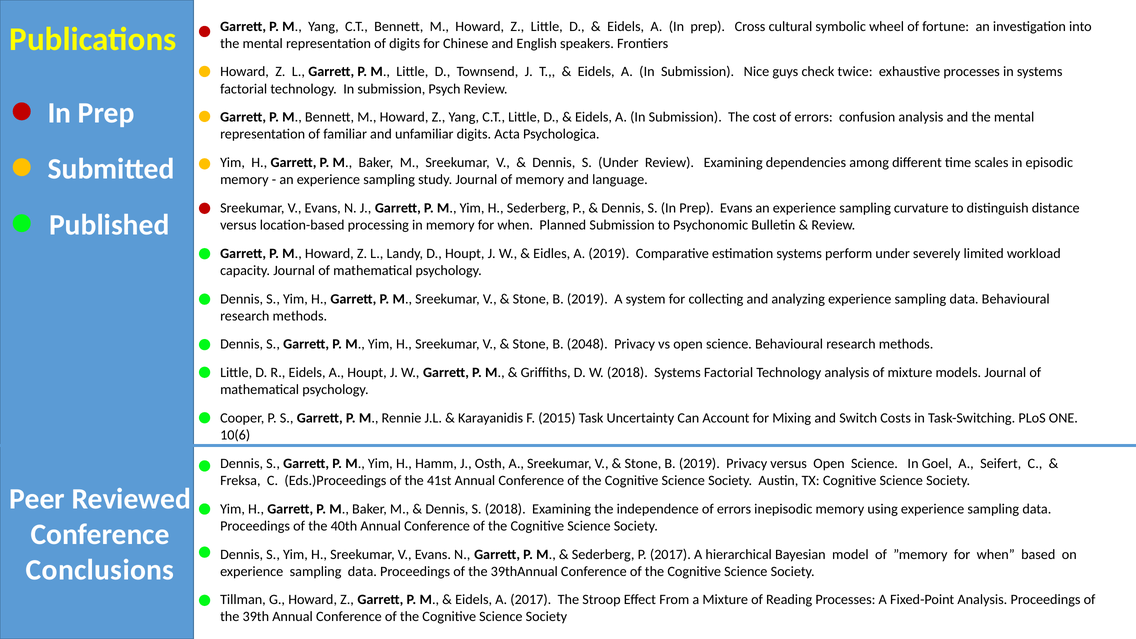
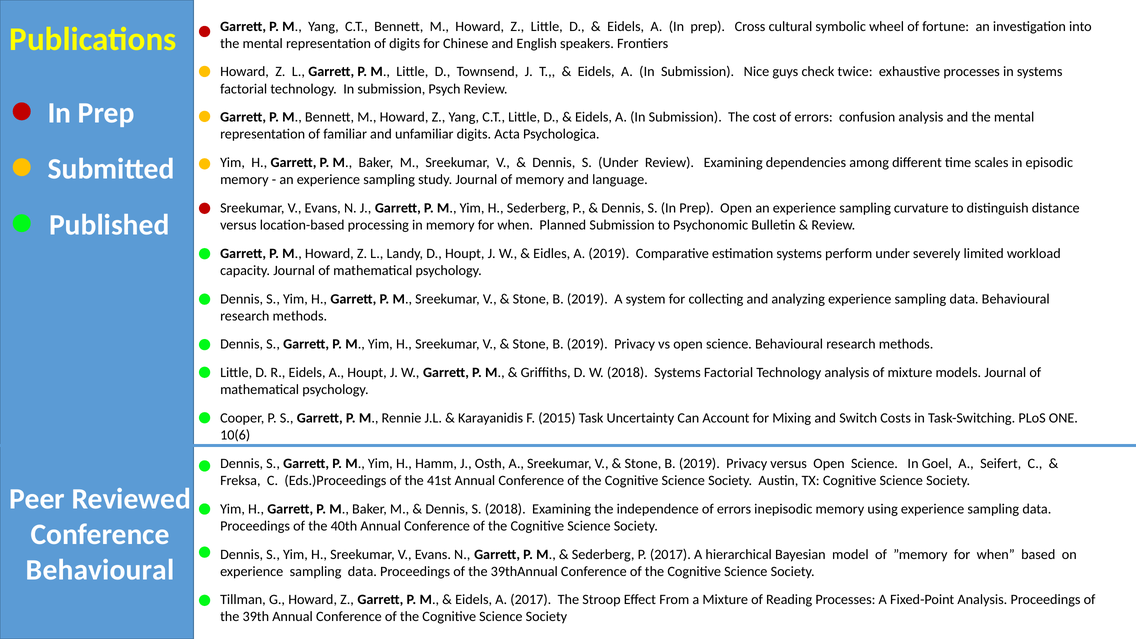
Prep Evans: Evans -> Open (736, 208)
2048: 2048 -> 2019 (587, 344)
Conclusions: Conclusions -> Behavioural (100, 570)
